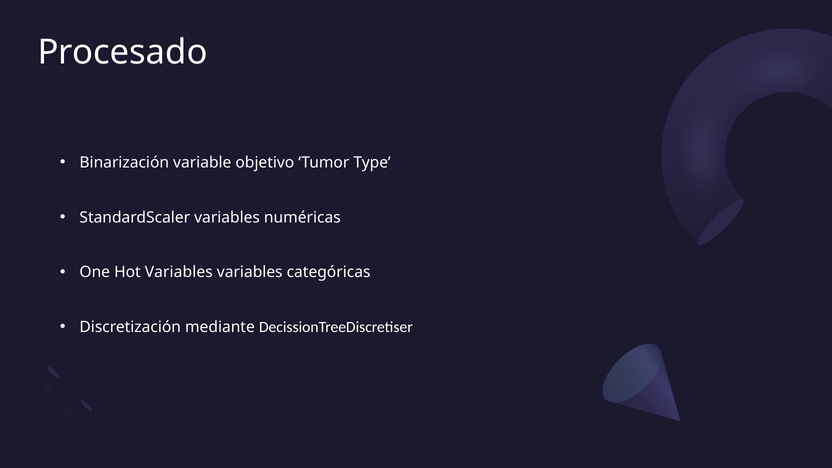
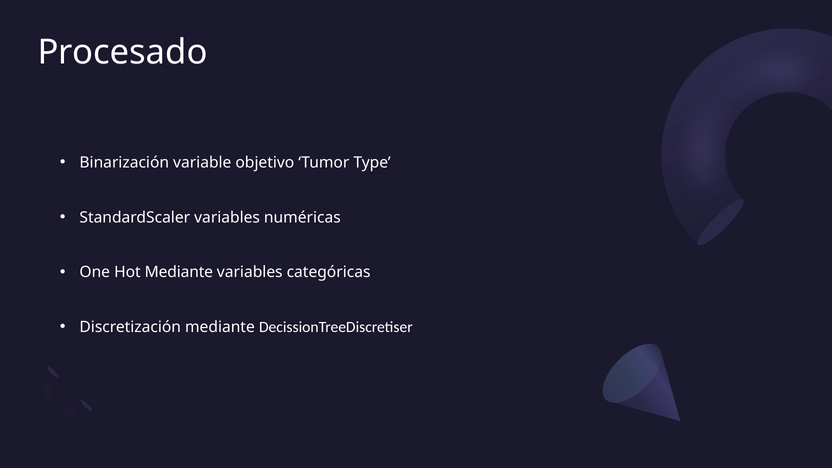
Hot Variables: Variables -> Mediante (179, 272)
